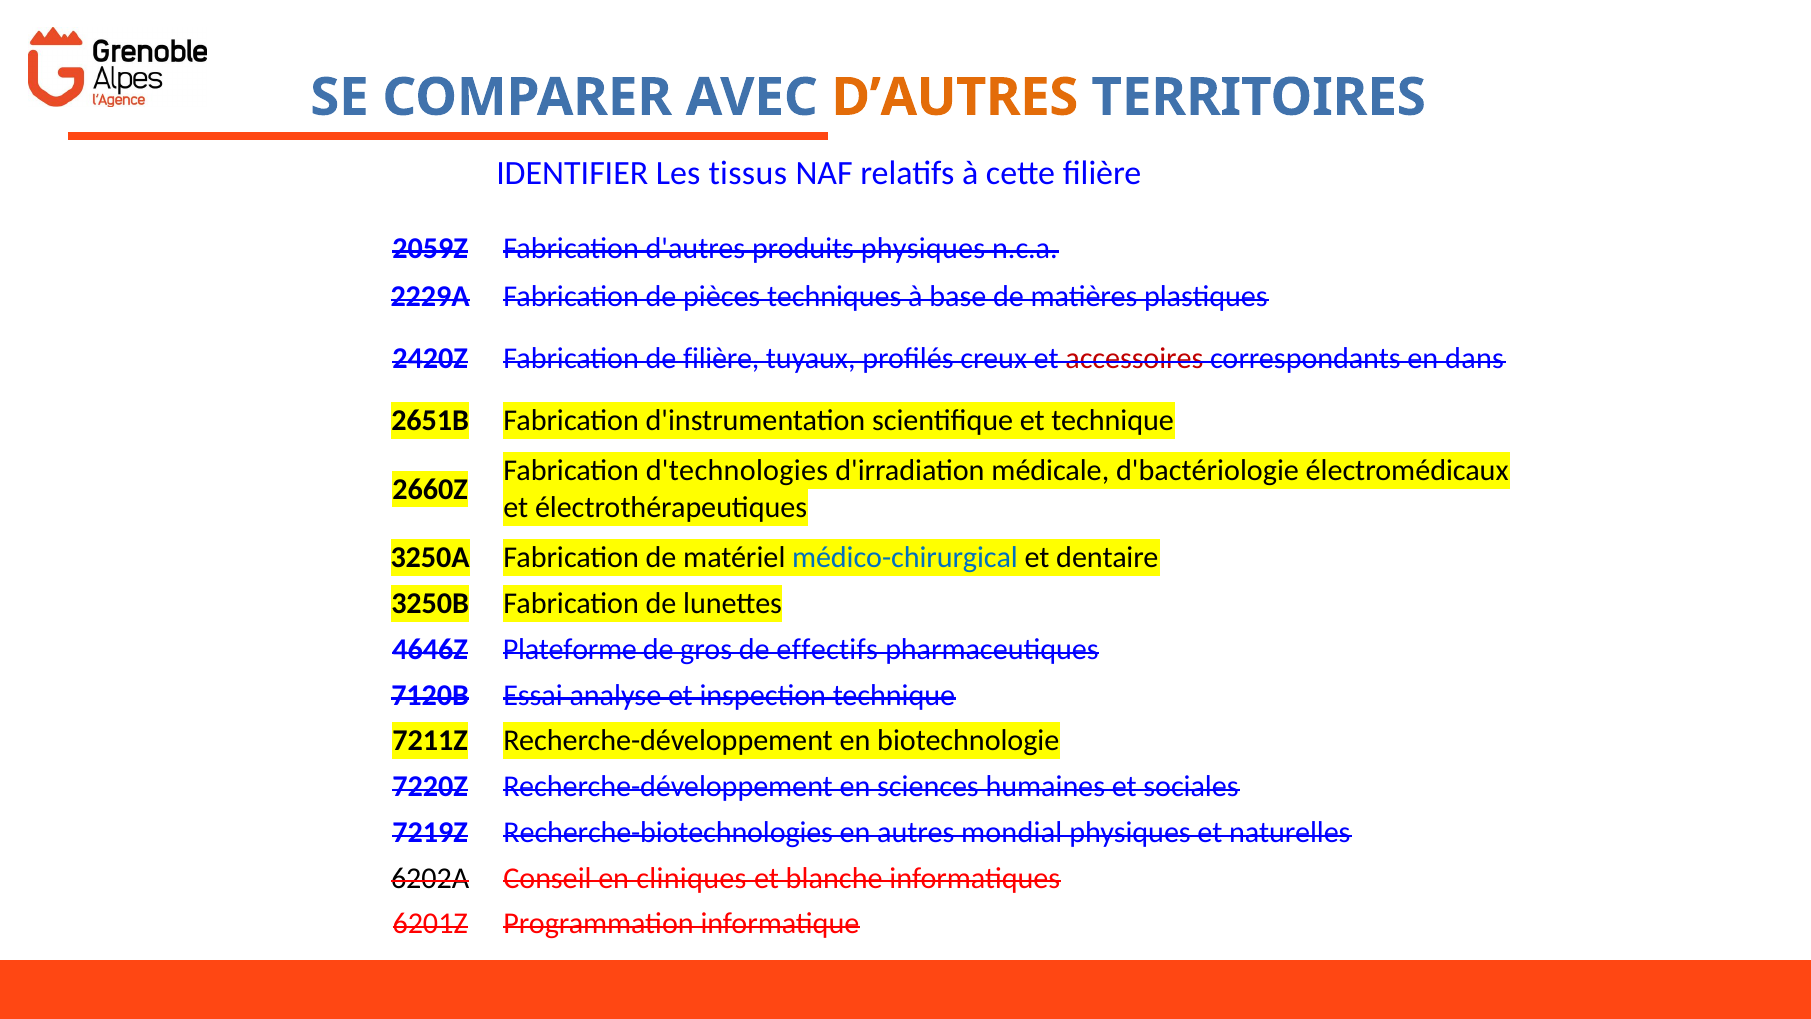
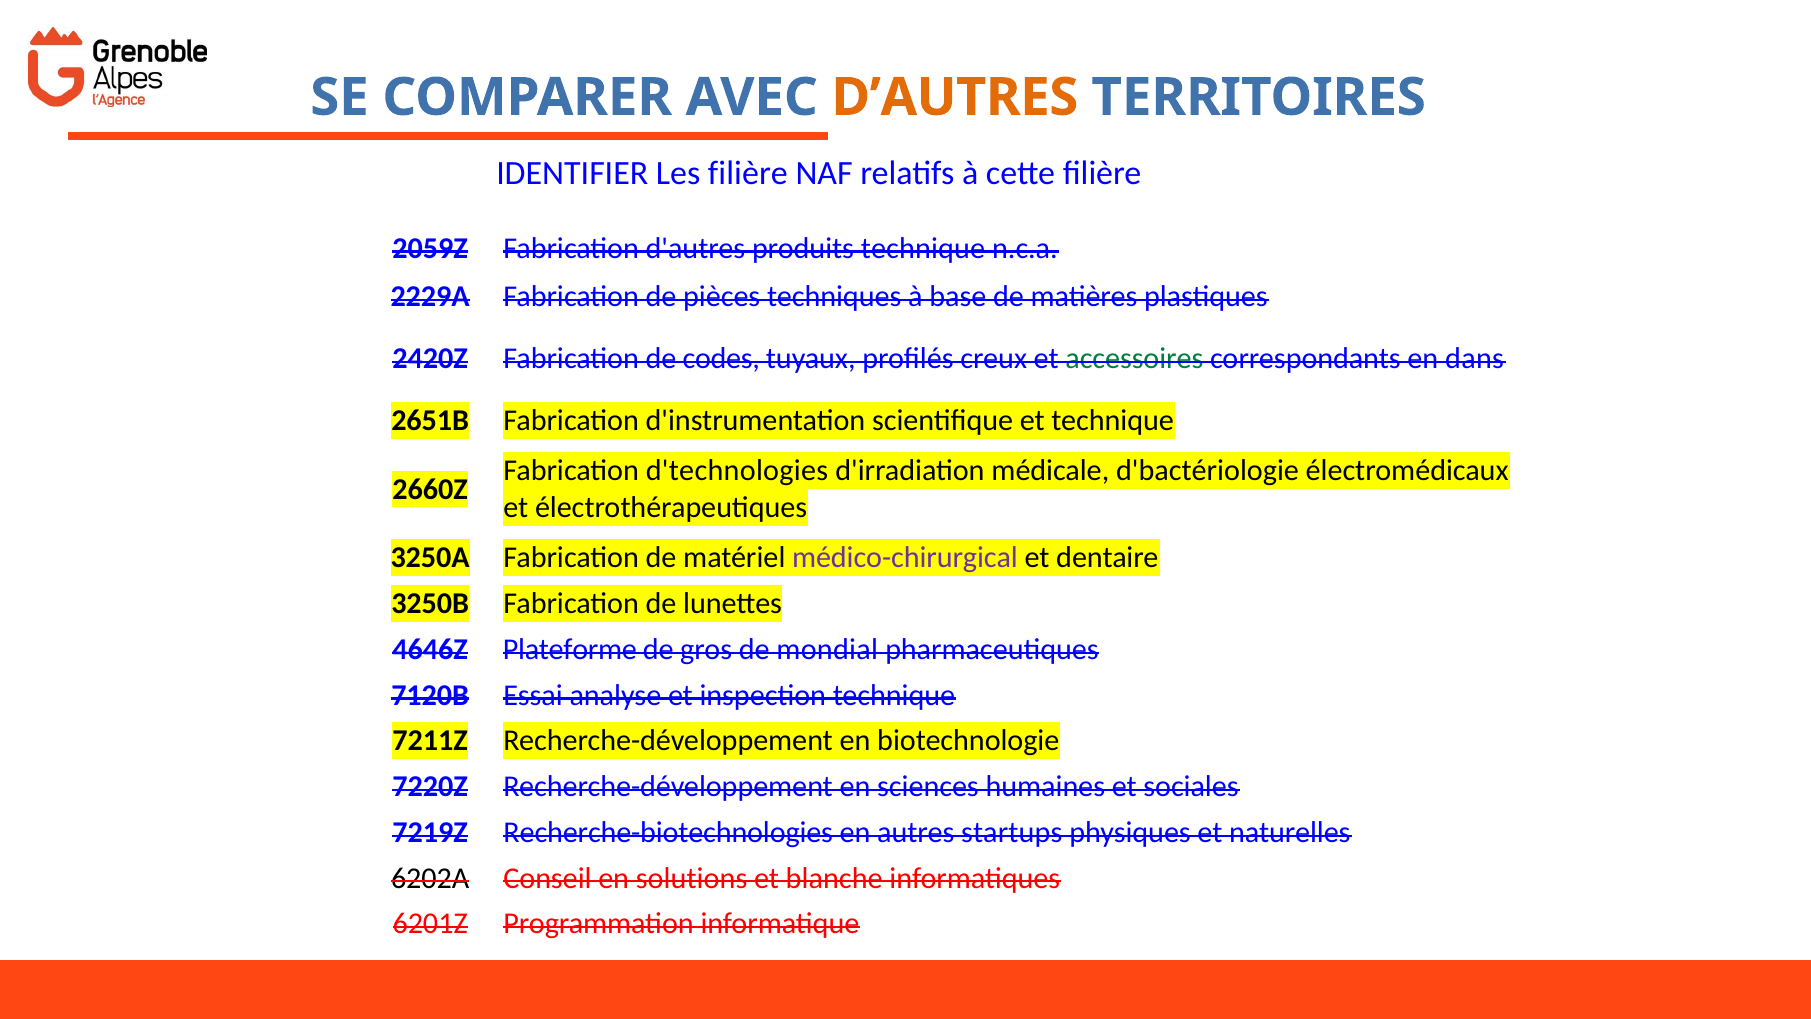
Les tissus: tissus -> filière (748, 173)
produits physiques: physiques -> technique (923, 248)
de filière: filière -> codes (721, 358)
accessoires colour: red -> green (1134, 358)
médico-chirurgical colour: blue -> purple (905, 558)
effectifs: effectifs -> mondial (827, 649)
mondial: mondial -> startups (1012, 832)
cliniques: cliniques -> solutions (692, 878)
